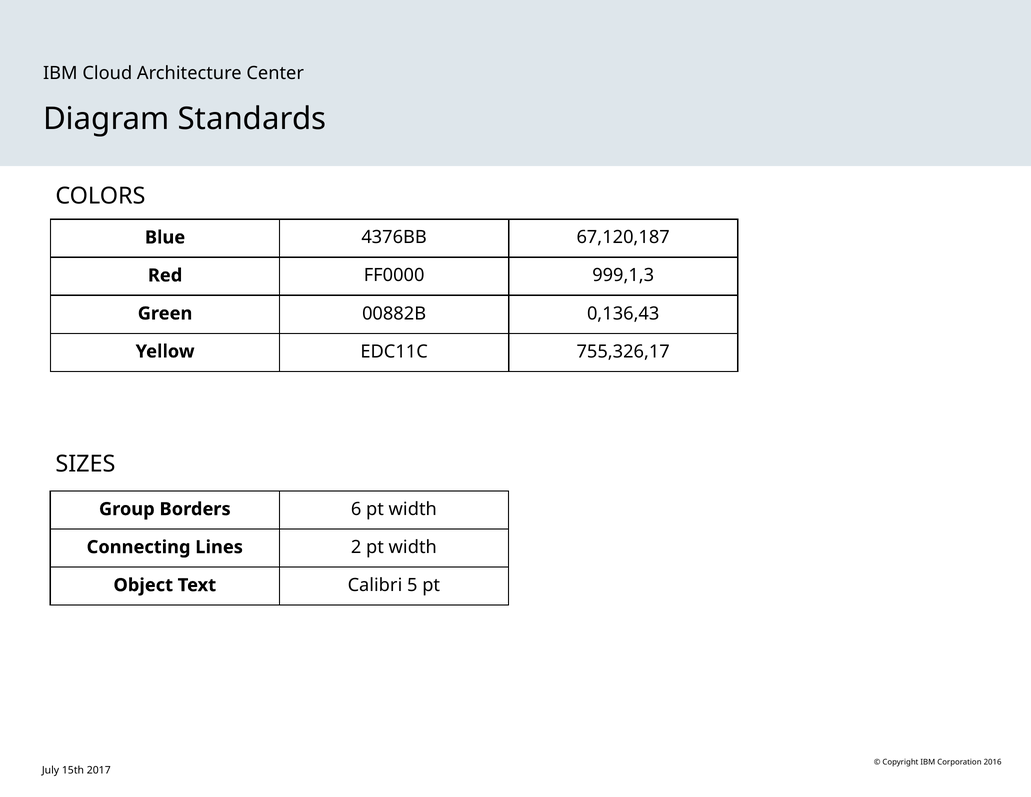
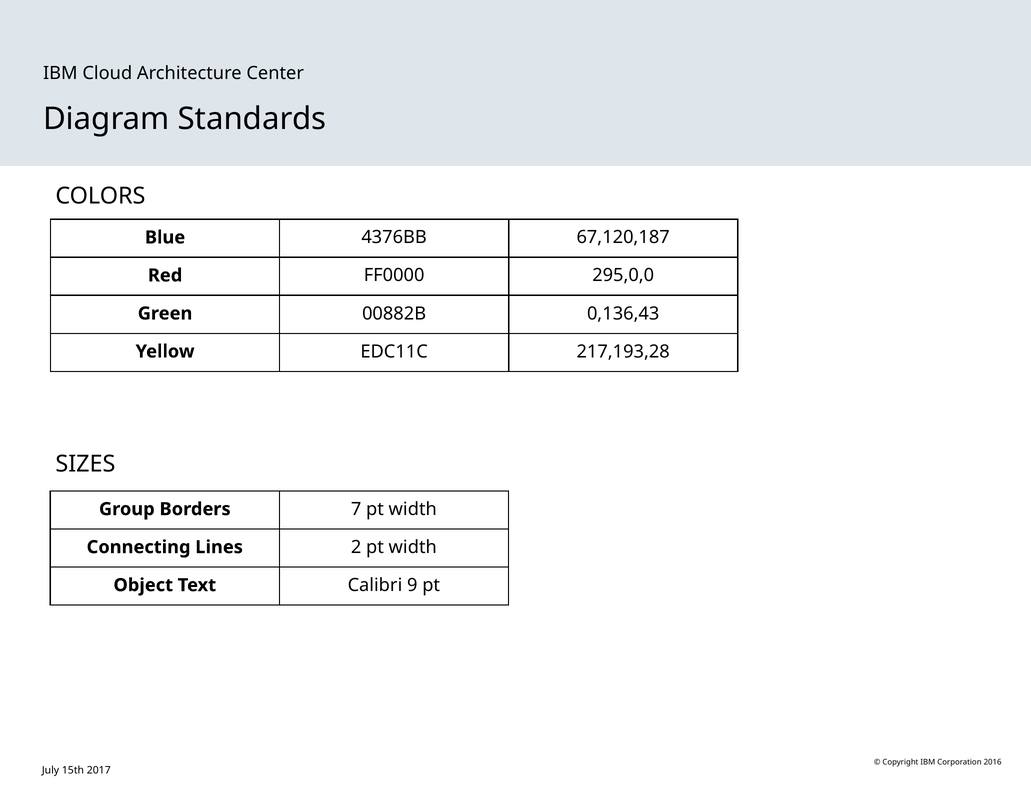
999,1,3: 999,1,3 -> 295,0,0 (623, 275)
755,326,17: 755,326,17 -> 217,193,28 (623, 351)
6: 6 -> 7 (356, 509)
5: 5 -> 9 (412, 585)
